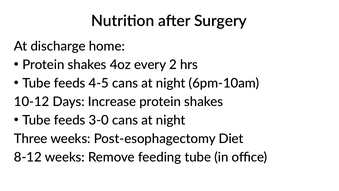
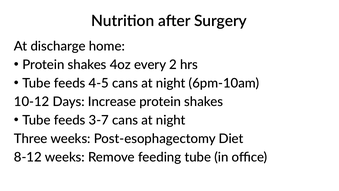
3-0: 3-0 -> 3-7 (99, 120)
